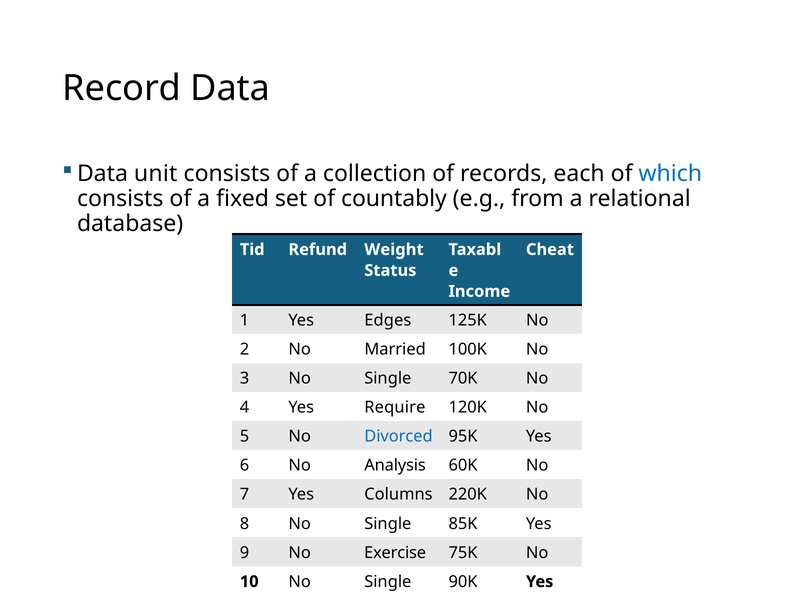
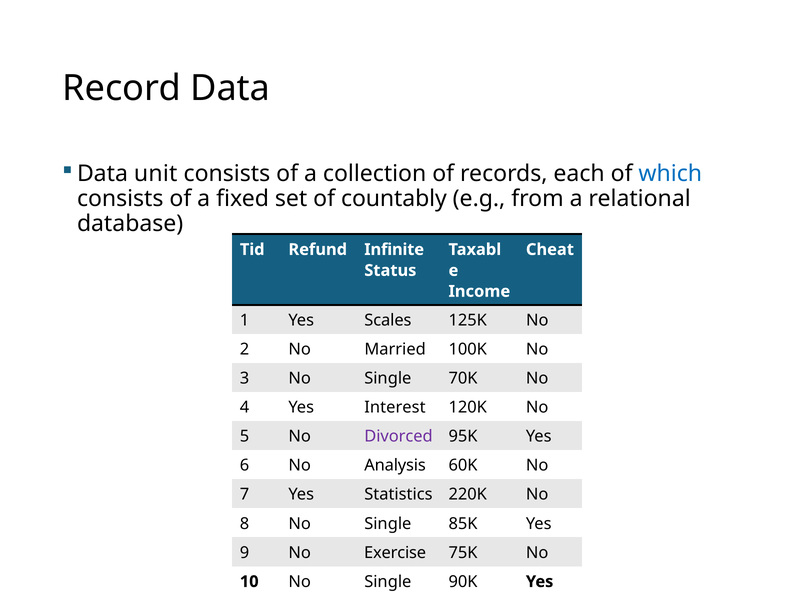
Weight: Weight -> Infinite (394, 250)
Edges: Edges -> Scales (388, 321)
Require: Require -> Interest (395, 408)
Divorced colour: blue -> purple (398, 437)
Columns: Columns -> Statistics (398, 495)
